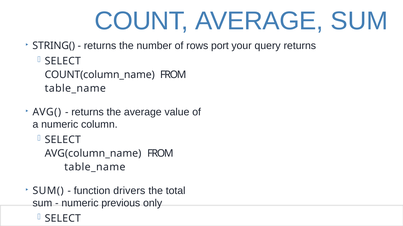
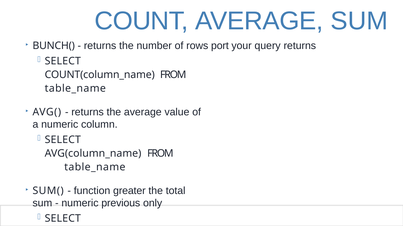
STRING(: STRING( -> BUNCH( (54, 46)
drivers: drivers -> greater (129, 191)
